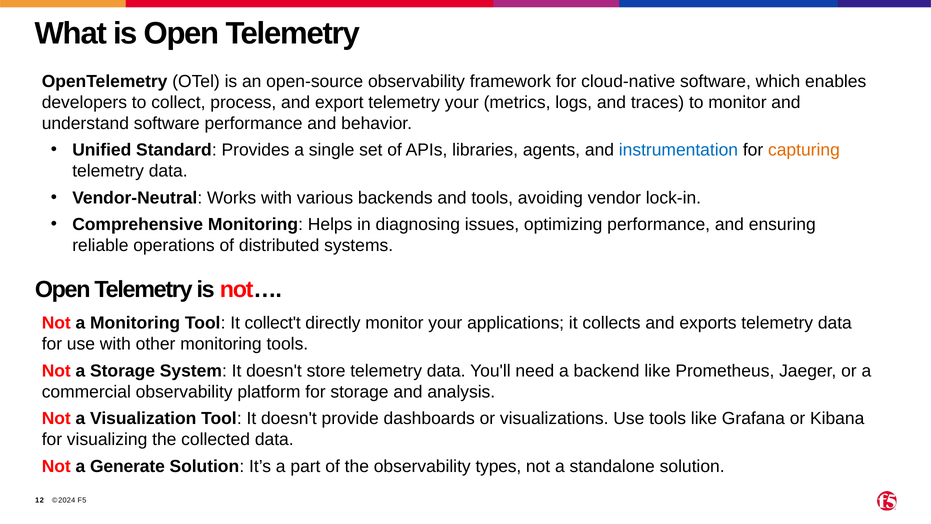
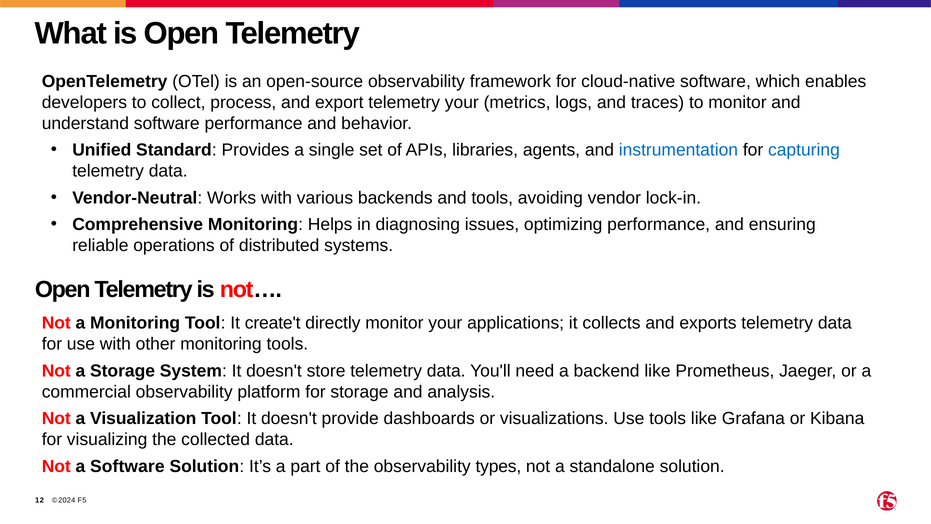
capturing colour: orange -> blue (804, 150)
collect't: collect't -> create't (273, 323)
a Generate: Generate -> Software (127, 466)
